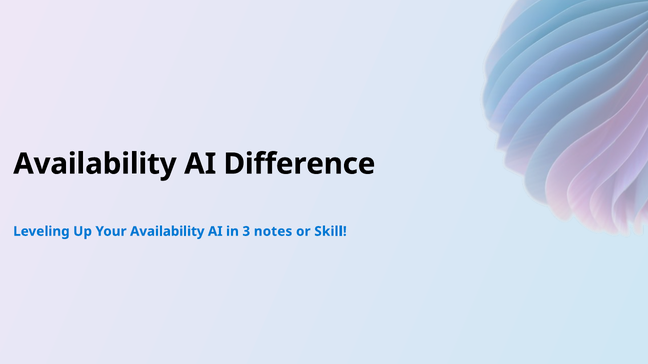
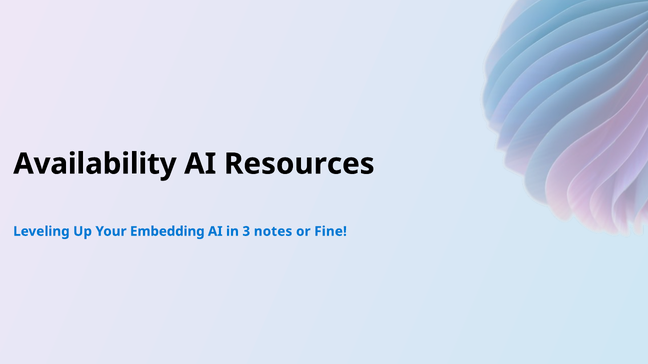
Difference: Difference -> Resources (299, 164)
Your Availability: Availability -> Embedding (167, 232)
Skill: Skill -> Fine (330, 232)
